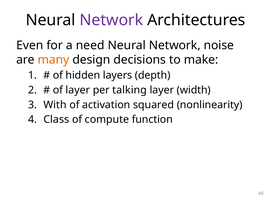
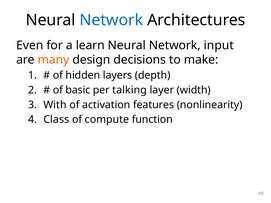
Network colour: purple -> blue (111, 20)
need: need -> learn (90, 45)
noise: noise -> input (219, 45)
of layer: layer -> basic (78, 90)
squared: squared -> features (154, 105)
